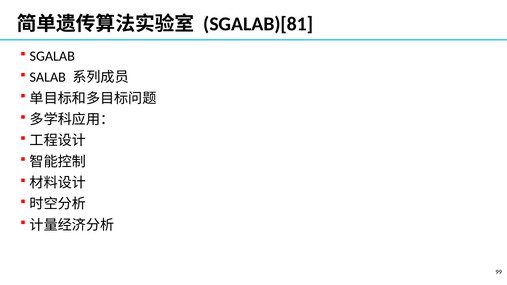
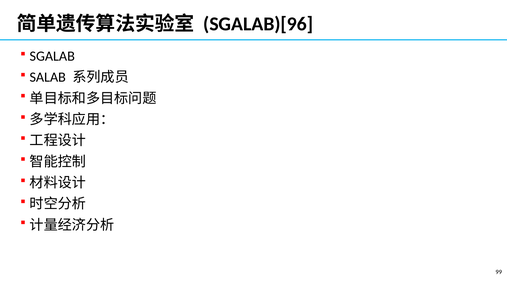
SGALAB)[81: SGALAB)[81 -> SGALAB)[96 (258, 24)
